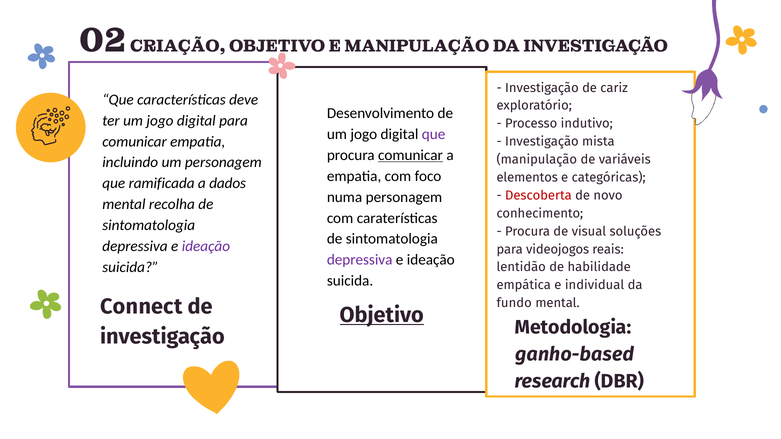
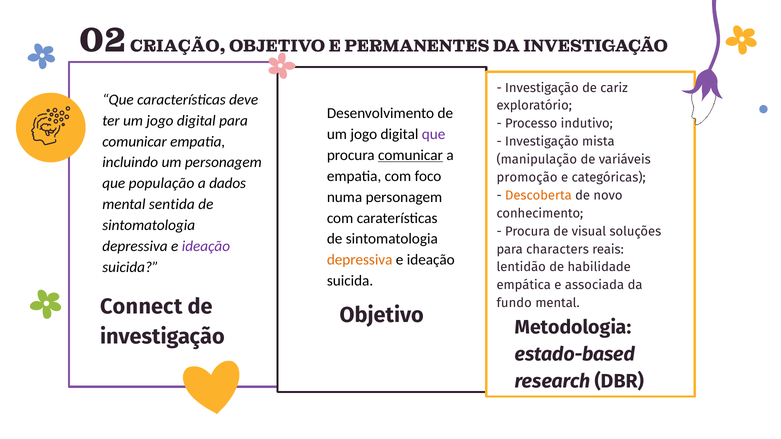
E MANIPULAÇÃO: MANIPULAÇÃO -> PERMANENTES (417, 46)
elementos: elementos -> promoção (527, 178)
ramificada: ramificada -> população (162, 184)
Descoberta colour: red -> orange (538, 196)
recolha: recolha -> sentida (172, 204)
videojogos: videojogos -> characters (558, 249)
depressiva colour: purple -> orange (360, 260)
individual: individual -> associada (595, 285)
Objetivo underline: present -> none (382, 315)
ganho-based: ganho-based -> estado-based (575, 354)
